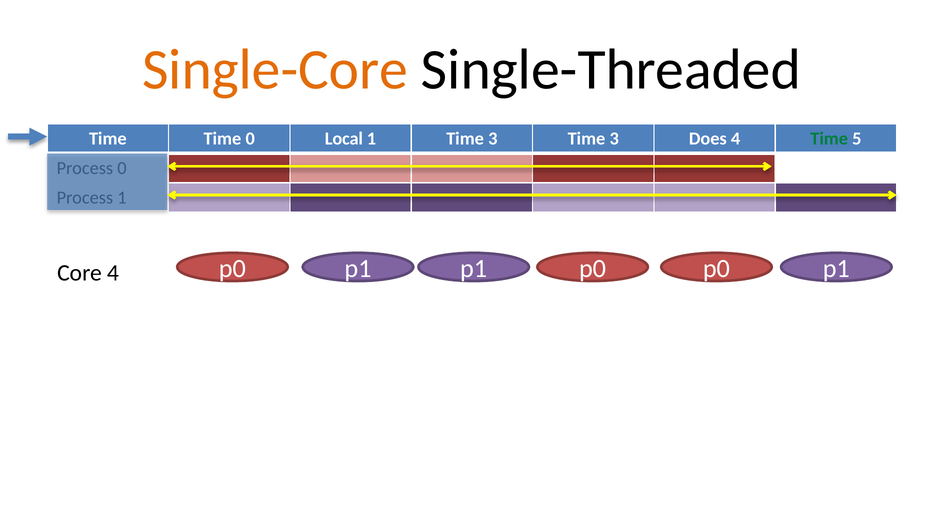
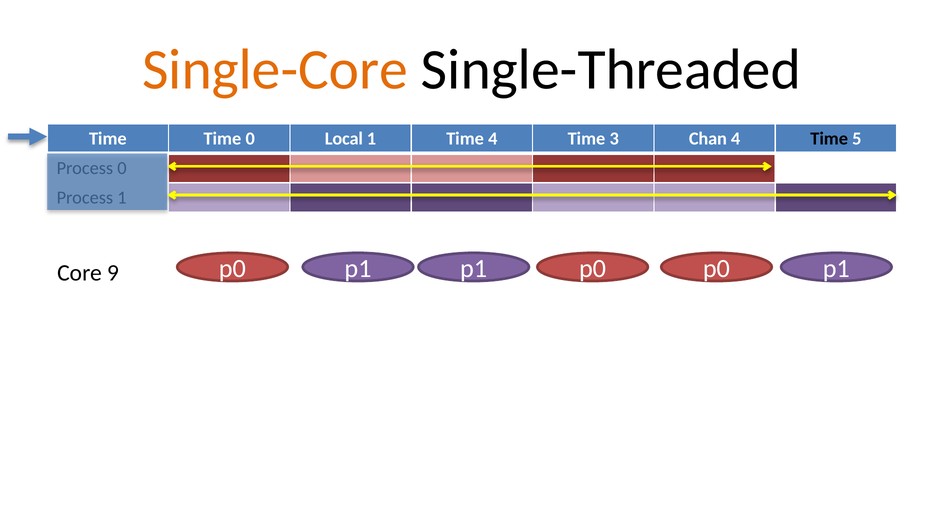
1 Time 3: 3 -> 4 (493, 139)
Does: Does -> Chan (708, 139)
Time colour: green -> black (829, 139)
Core 4: 4 -> 9 (113, 273)
